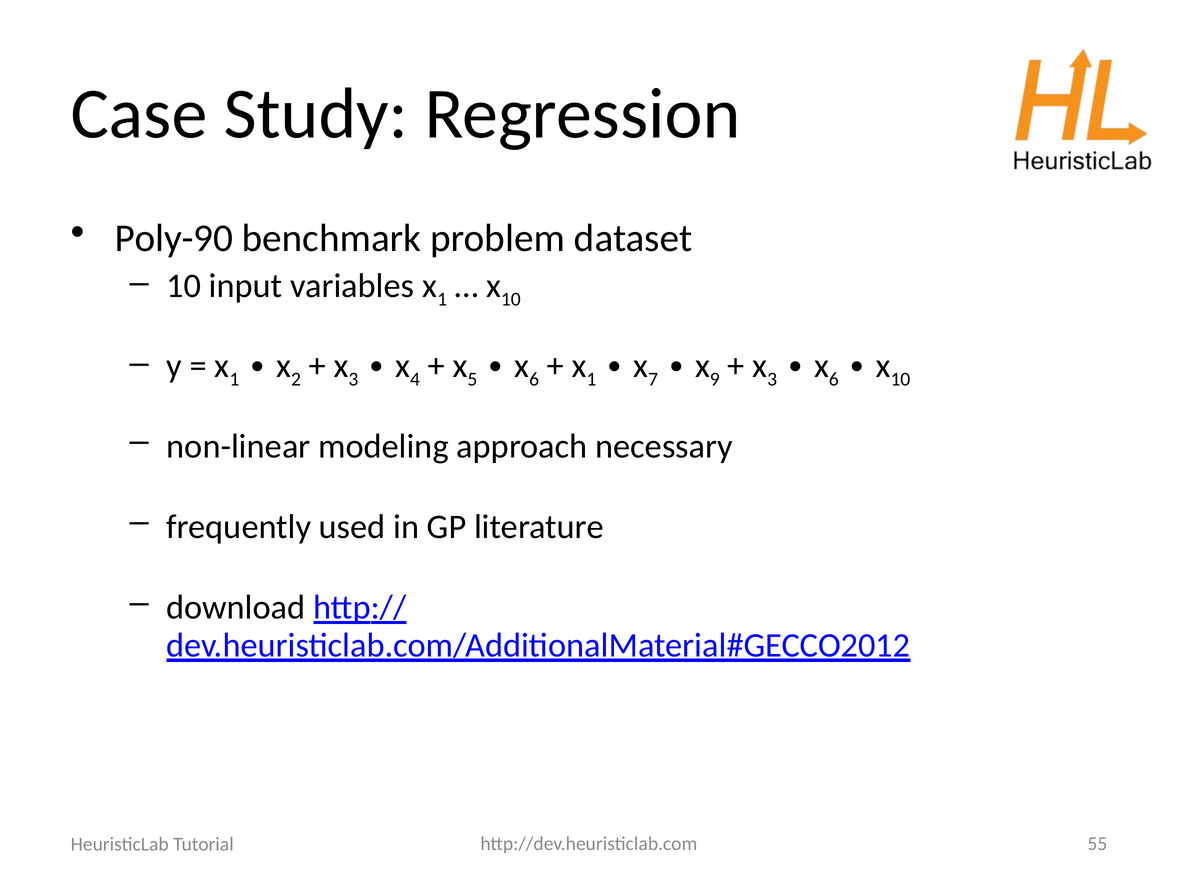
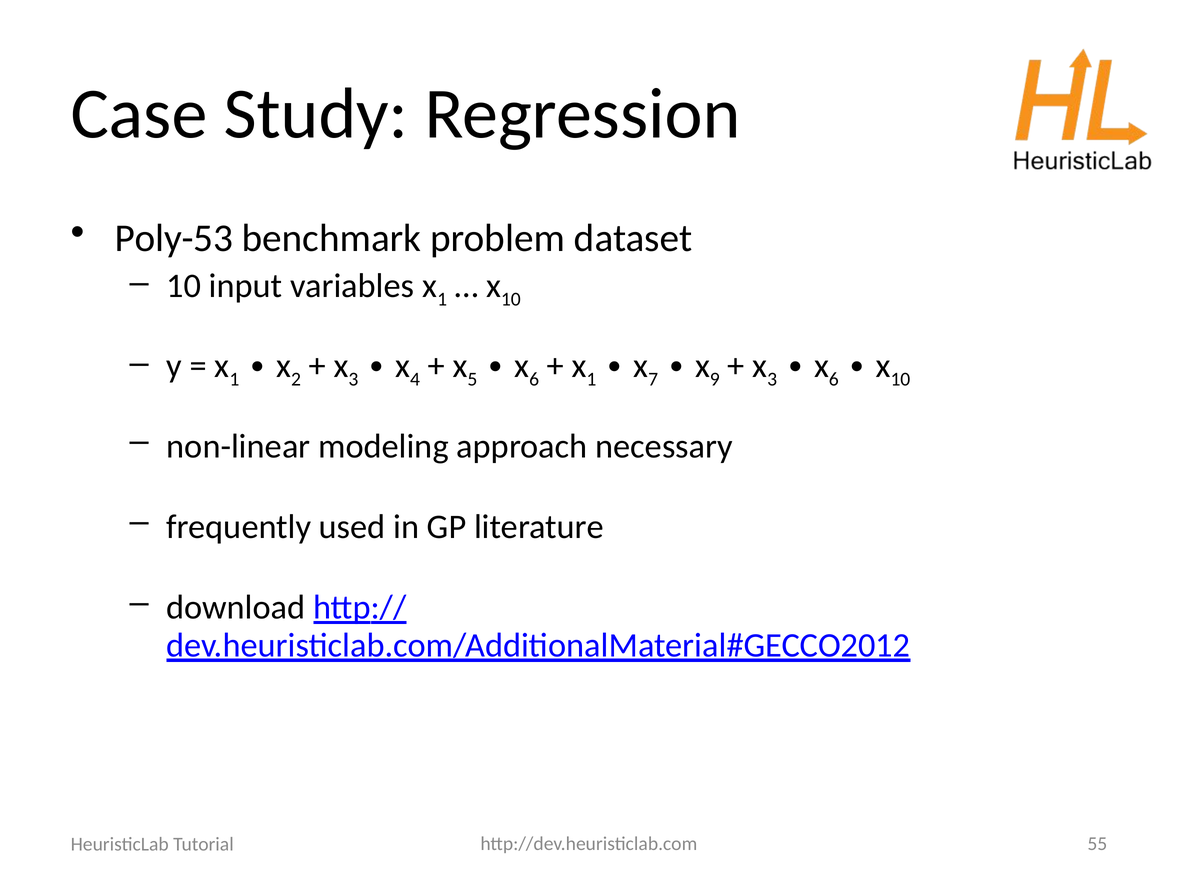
Poly-90: Poly-90 -> Poly-53 (174, 238)
